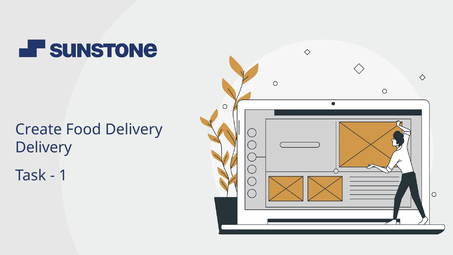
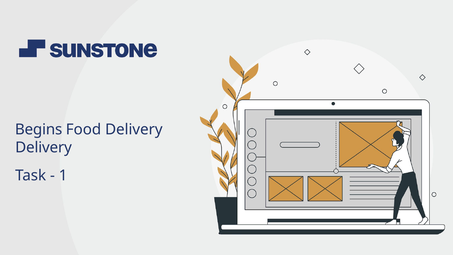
Create: Create -> Begins (39, 129)
